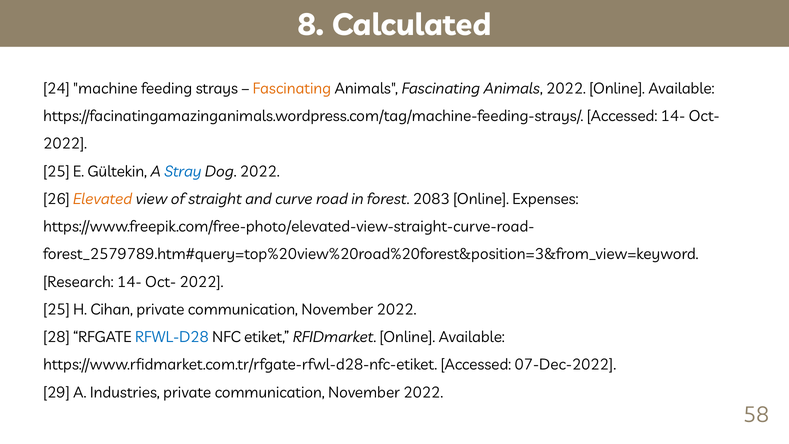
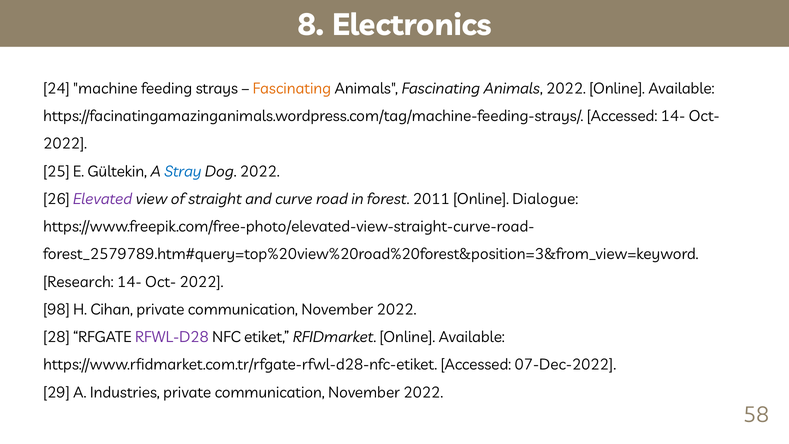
Calculated: Calculated -> Electronics (412, 25)
Elevated colour: orange -> purple (103, 199)
2083: 2083 -> 2011 (431, 199)
Expenses: Expenses -> Dialogue (545, 199)
25: 25 -> 98 (56, 309)
RFWL-D28 colour: blue -> purple (172, 337)
